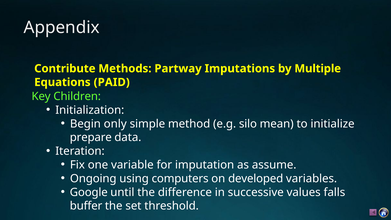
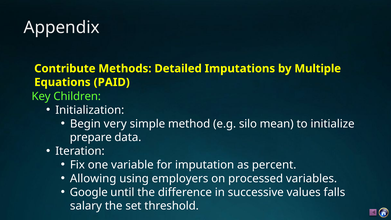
Partway: Partway -> Detailed (178, 69)
only: only -> very (115, 124)
assume: assume -> percent (274, 165)
Ongoing: Ongoing -> Allowing (93, 178)
computers: computers -> employers (180, 178)
developed: developed -> processed (256, 178)
buffer: buffer -> salary (86, 206)
